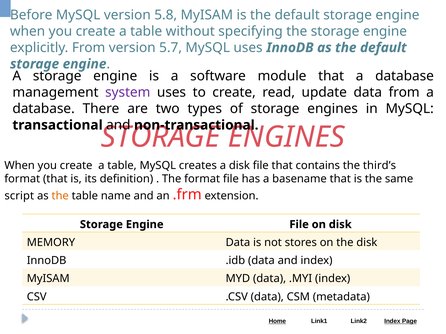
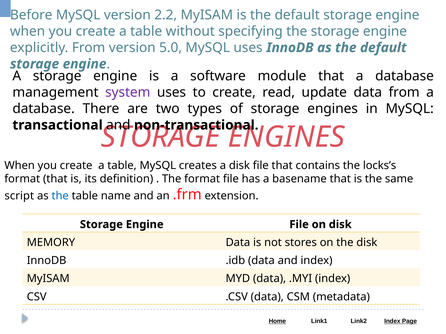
5.8: 5.8 -> 2.2 (166, 15)
5.7: 5.7 -> 5.0 (171, 48)
third’s: third’s -> locks’s (380, 166)
the colour: orange -> blue (60, 196)
